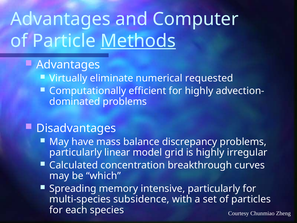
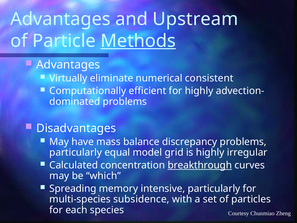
Computer: Computer -> Upstream (195, 19)
requested: requested -> consistent (209, 78)
linear: linear -> equal (117, 152)
breakthrough underline: none -> present (200, 165)
